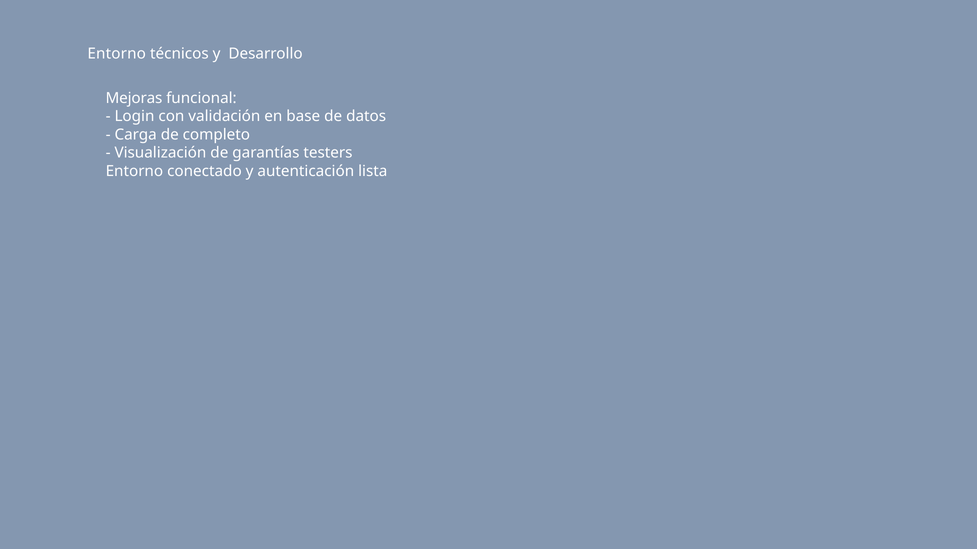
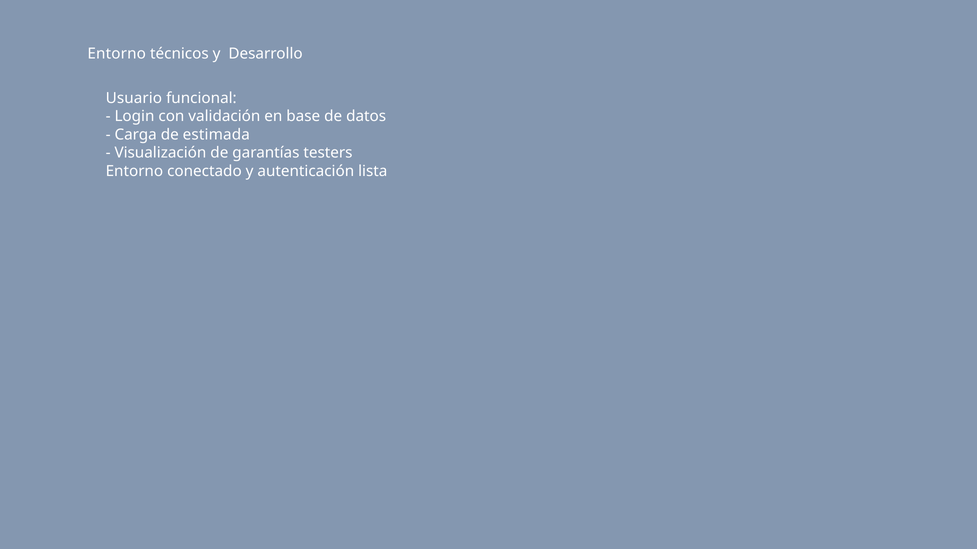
Mejoras: Mejoras -> Usuario (134, 98)
completo: completo -> estimada (216, 135)
